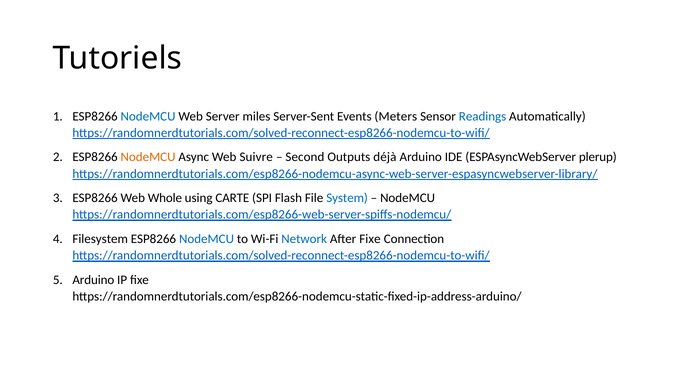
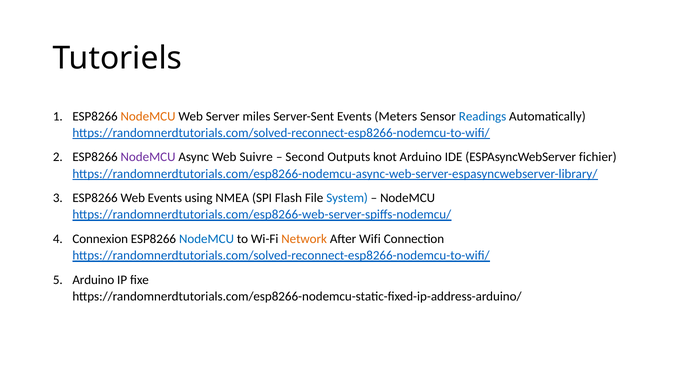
NodeMCU colour: blue -> orange (148, 116)
NodeMCU colour: orange -> purple (148, 157)
déjà: déjà -> knot (385, 157)
plerup: plerup -> fichier (598, 157)
Web Whole: Whole -> Events (165, 198)
CARTE: CARTE -> NMEA (232, 198)
Filesystem: Filesystem -> Connexion (100, 239)
Network colour: blue -> orange (304, 239)
After Fixe: Fixe -> Wifi (370, 239)
